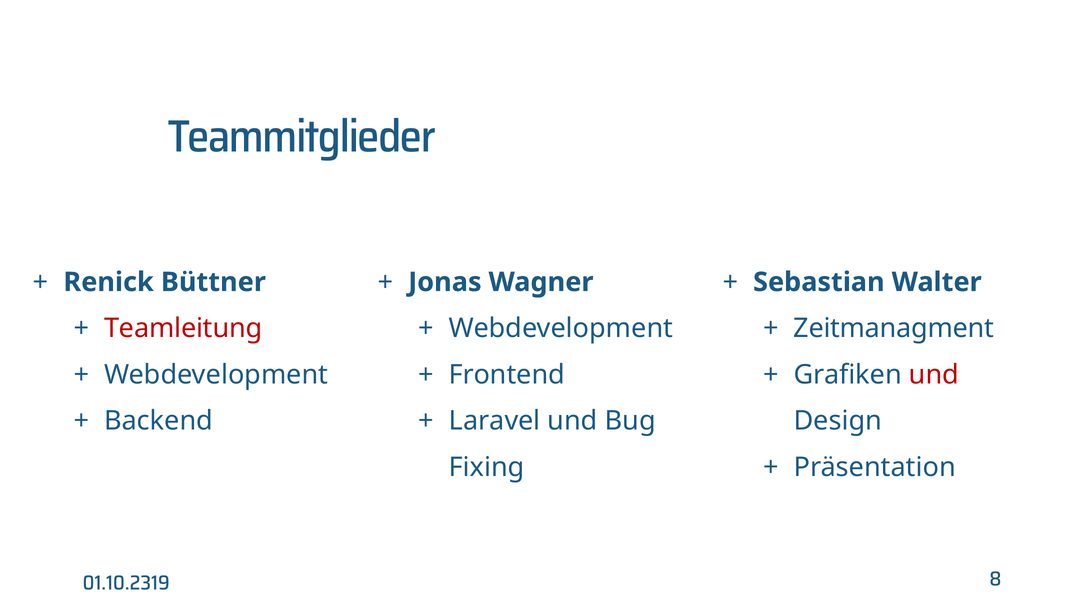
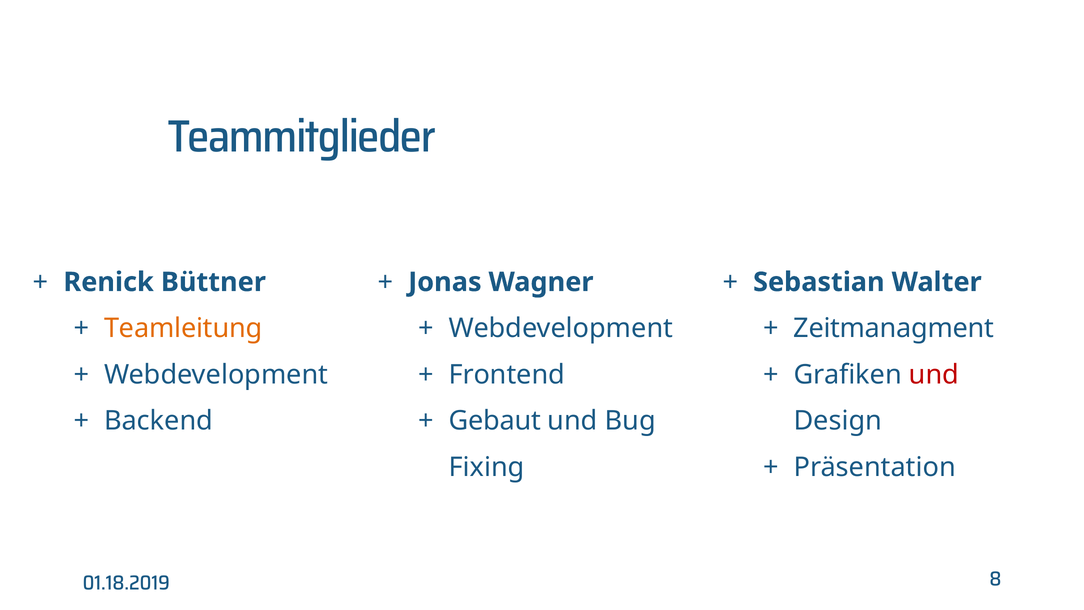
Teamleitung colour: red -> orange (183, 328)
Laravel: Laravel -> Gebaut (495, 421)
01.10.2319: 01.10.2319 -> 01.18.2019 (126, 583)
